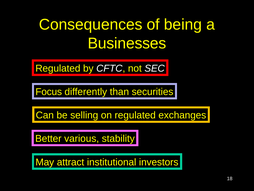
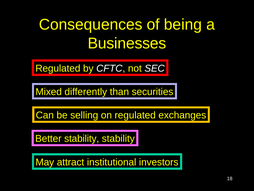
Focus: Focus -> Mixed (49, 92)
Better various: various -> stability (82, 138)
